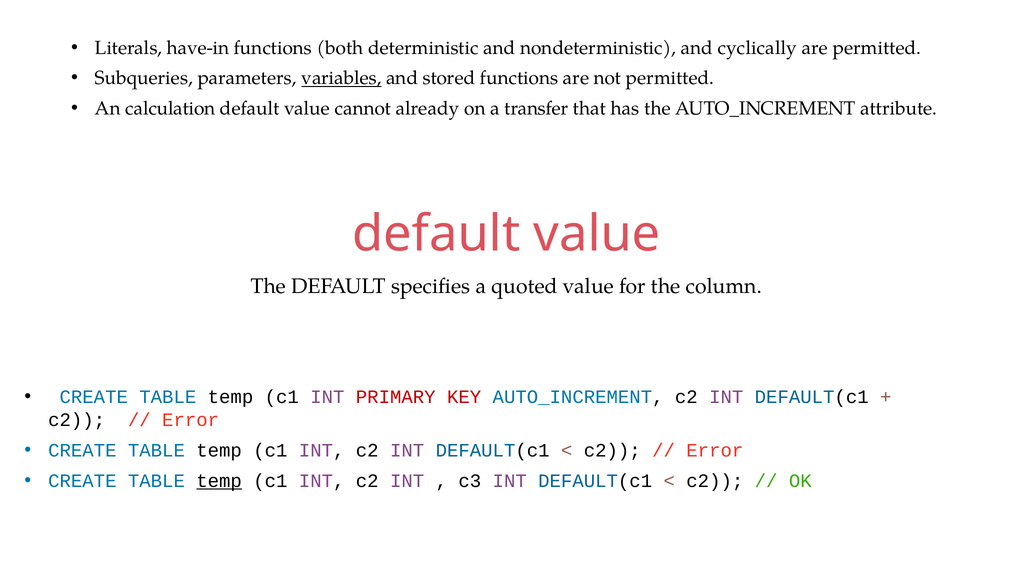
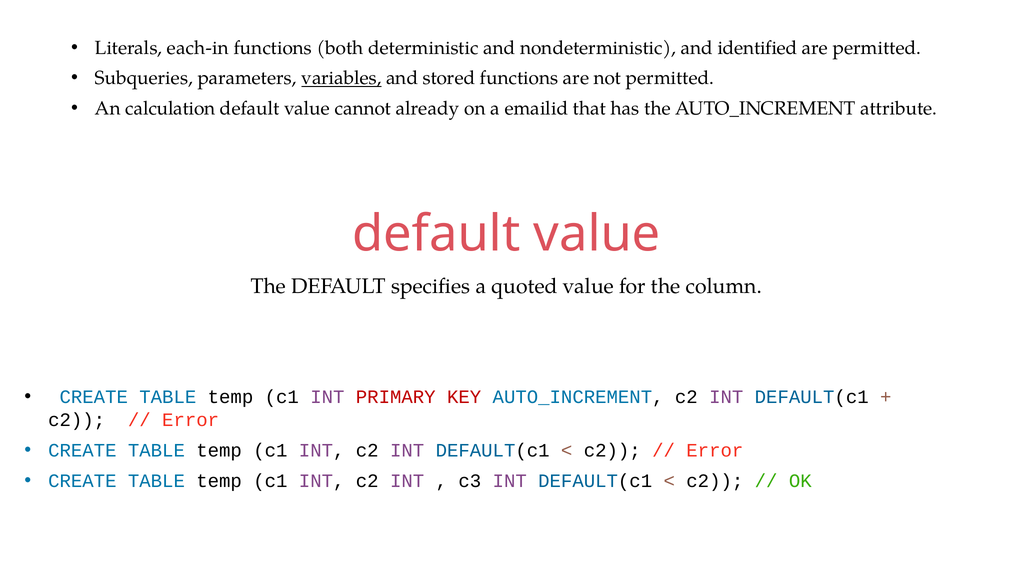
have-in: have-in -> each-in (198, 48)
cyclically: cyclically -> identified (758, 48)
transfer: transfer -> emailid (536, 109)
temp underline: present -> none (219, 481)
